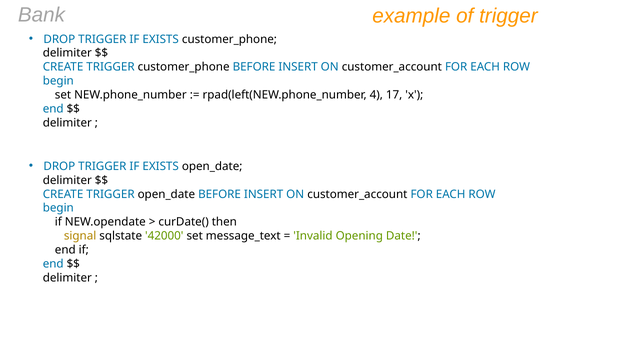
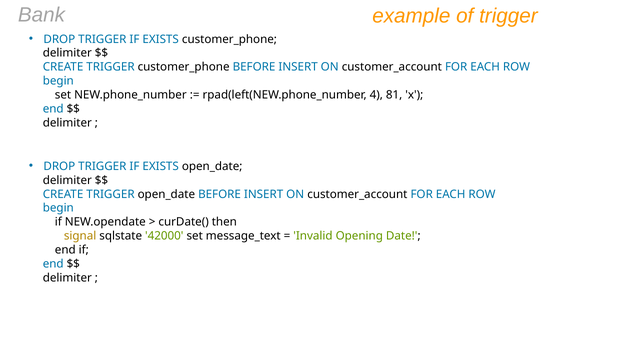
17: 17 -> 81 (394, 95)
